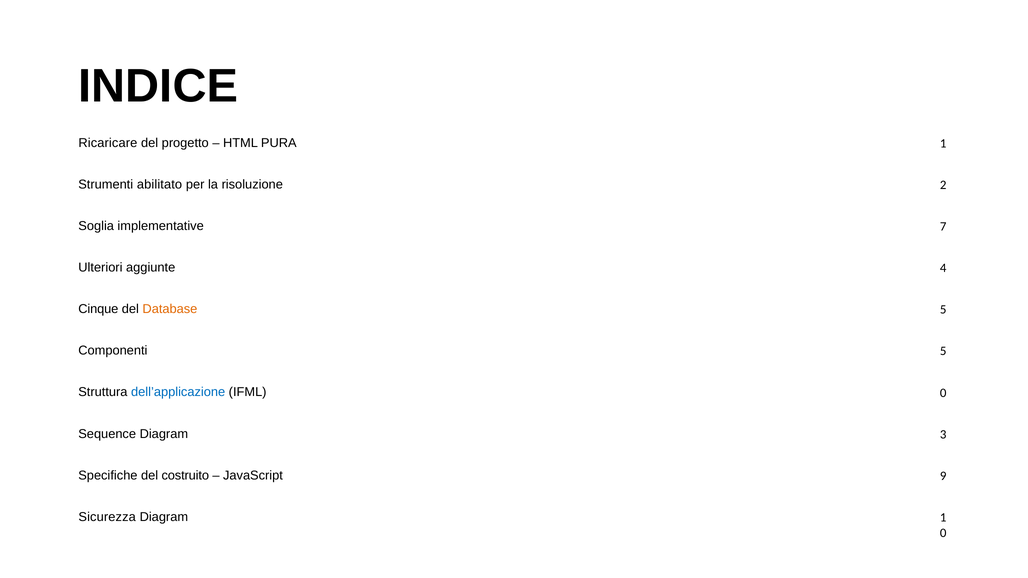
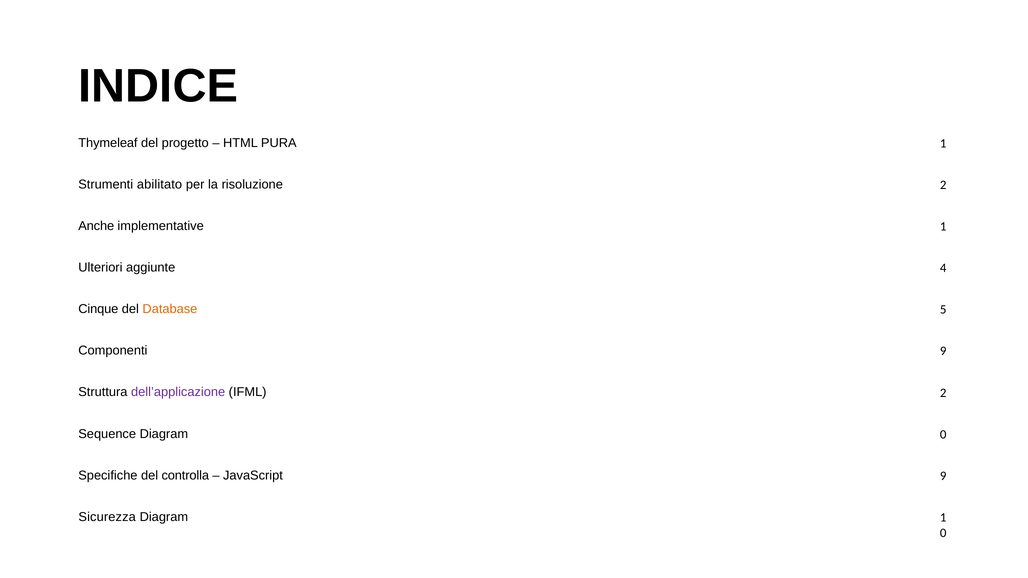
Ricaricare: Ricaricare -> Thymeleaf (108, 143)
Soglia: Soglia -> Anche (96, 226)
implementative 7: 7 -> 1 (943, 227)
Componenti 5: 5 -> 9 (943, 351)
dell’applicazione colour: blue -> purple (178, 392)
IFML 0: 0 -> 2 (943, 393)
Diagram 3: 3 -> 0 (943, 435)
costruito: costruito -> controlla (185, 476)
